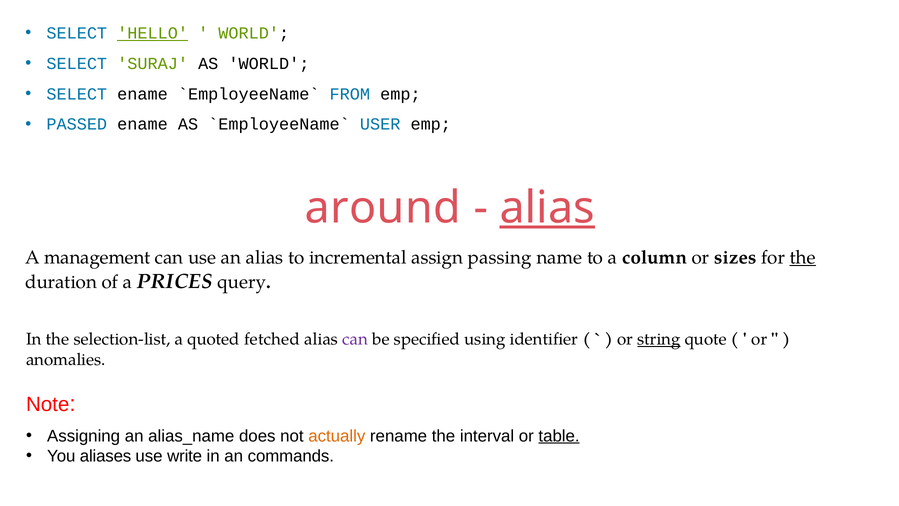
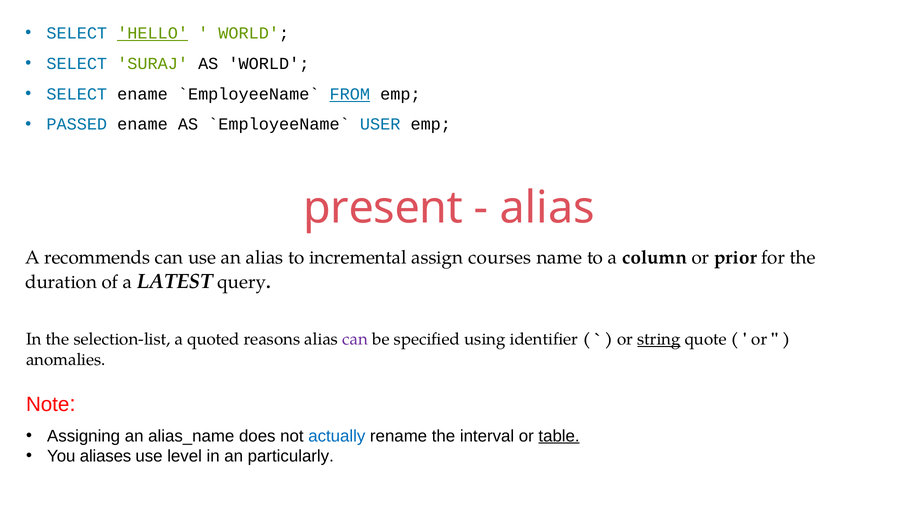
FROM underline: none -> present (350, 94)
around: around -> present (383, 208)
alias underline: present -> none (547, 208)
management: management -> recommends (97, 257)
passing: passing -> courses (500, 257)
sizes: sizes -> prior (735, 257)
the underline: present -> none (803, 257)
PRICES: PRICES -> LATEST (175, 281)
fetched: fetched -> reasons (272, 339)
actually colour: orange -> blue (337, 436)
write: write -> level (185, 456)
commands: commands -> particularly (291, 456)
